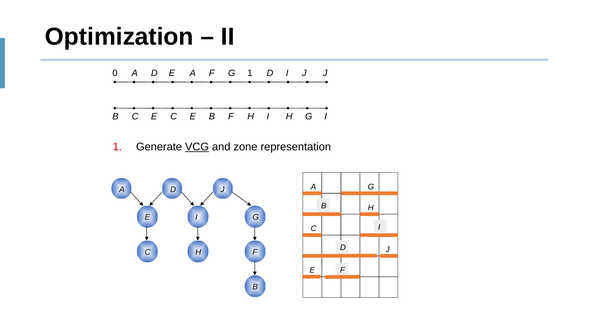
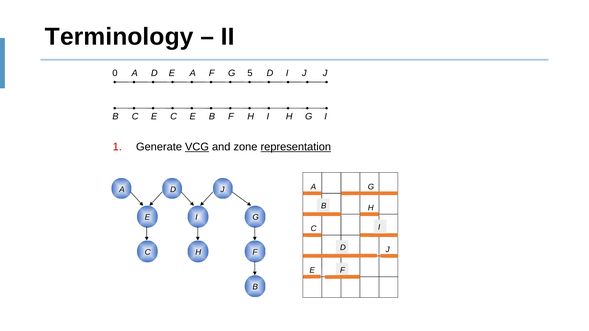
Optimization: Optimization -> Terminology (119, 37)
F 1: 1 -> 5 (250, 73)
representation underline: none -> present (296, 147)
